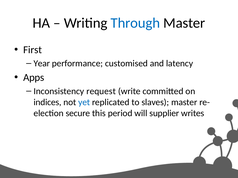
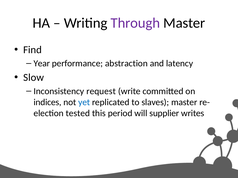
Through colour: blue -> purple (135, 23)
First: First -> Find (33, 50)
customised: customised -> abstraction (126, 64)
Apps: Apps -> Slow (34, 78)
secure: secure -> tested (78, 114)
